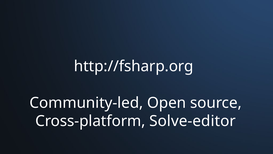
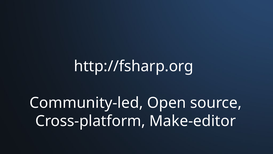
Solve-editor: Solve-editor -> Make-editor (193, 121)
